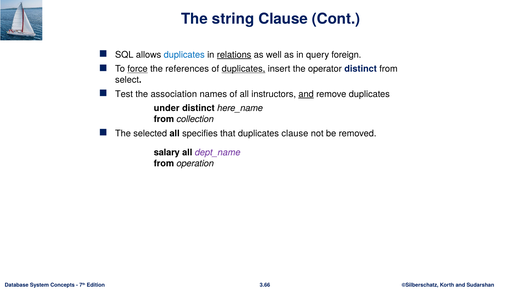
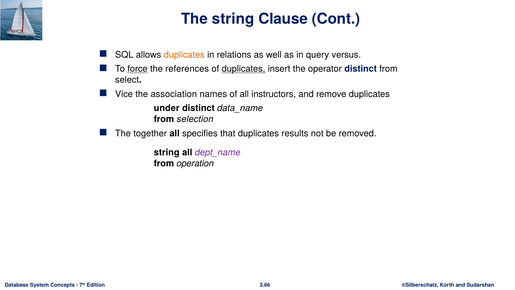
duplicates colour: blue -> orange (184, 55)
relations underline: present -> none (234, 55)
foreign: foreign -> versus (346, 55)
Test: Test -> Vice (124, 94)
and underline: present -> none (306, 94)
here_name: here_name -> data_name (240, 108)
collection: collection -> selection (195, 119)
selected: selected -> together (150, 133)
duplicates clause: clause -> results (295, 133)
salary: salary -> string (167, 152)
